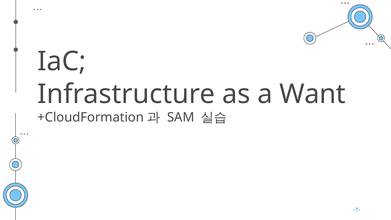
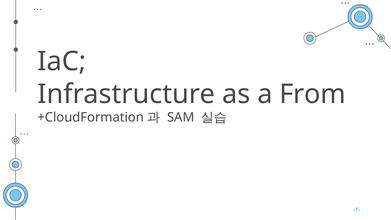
Want: Want -> From (313, 94)
